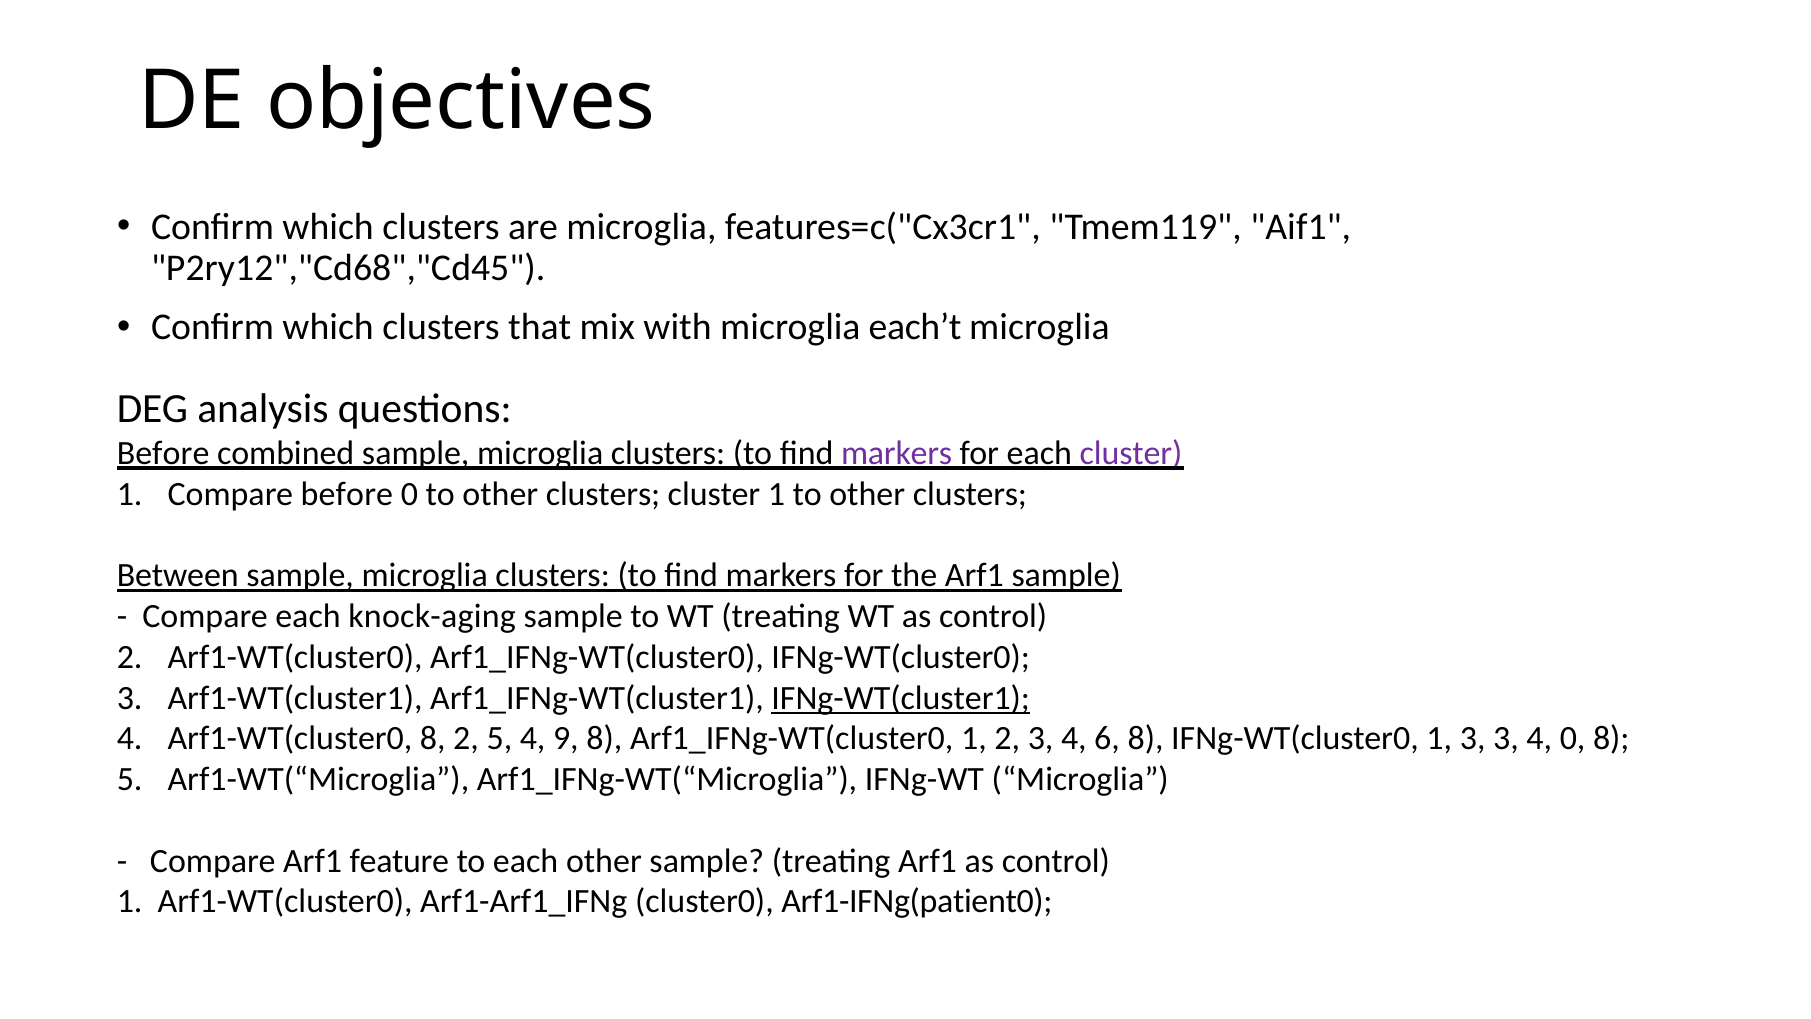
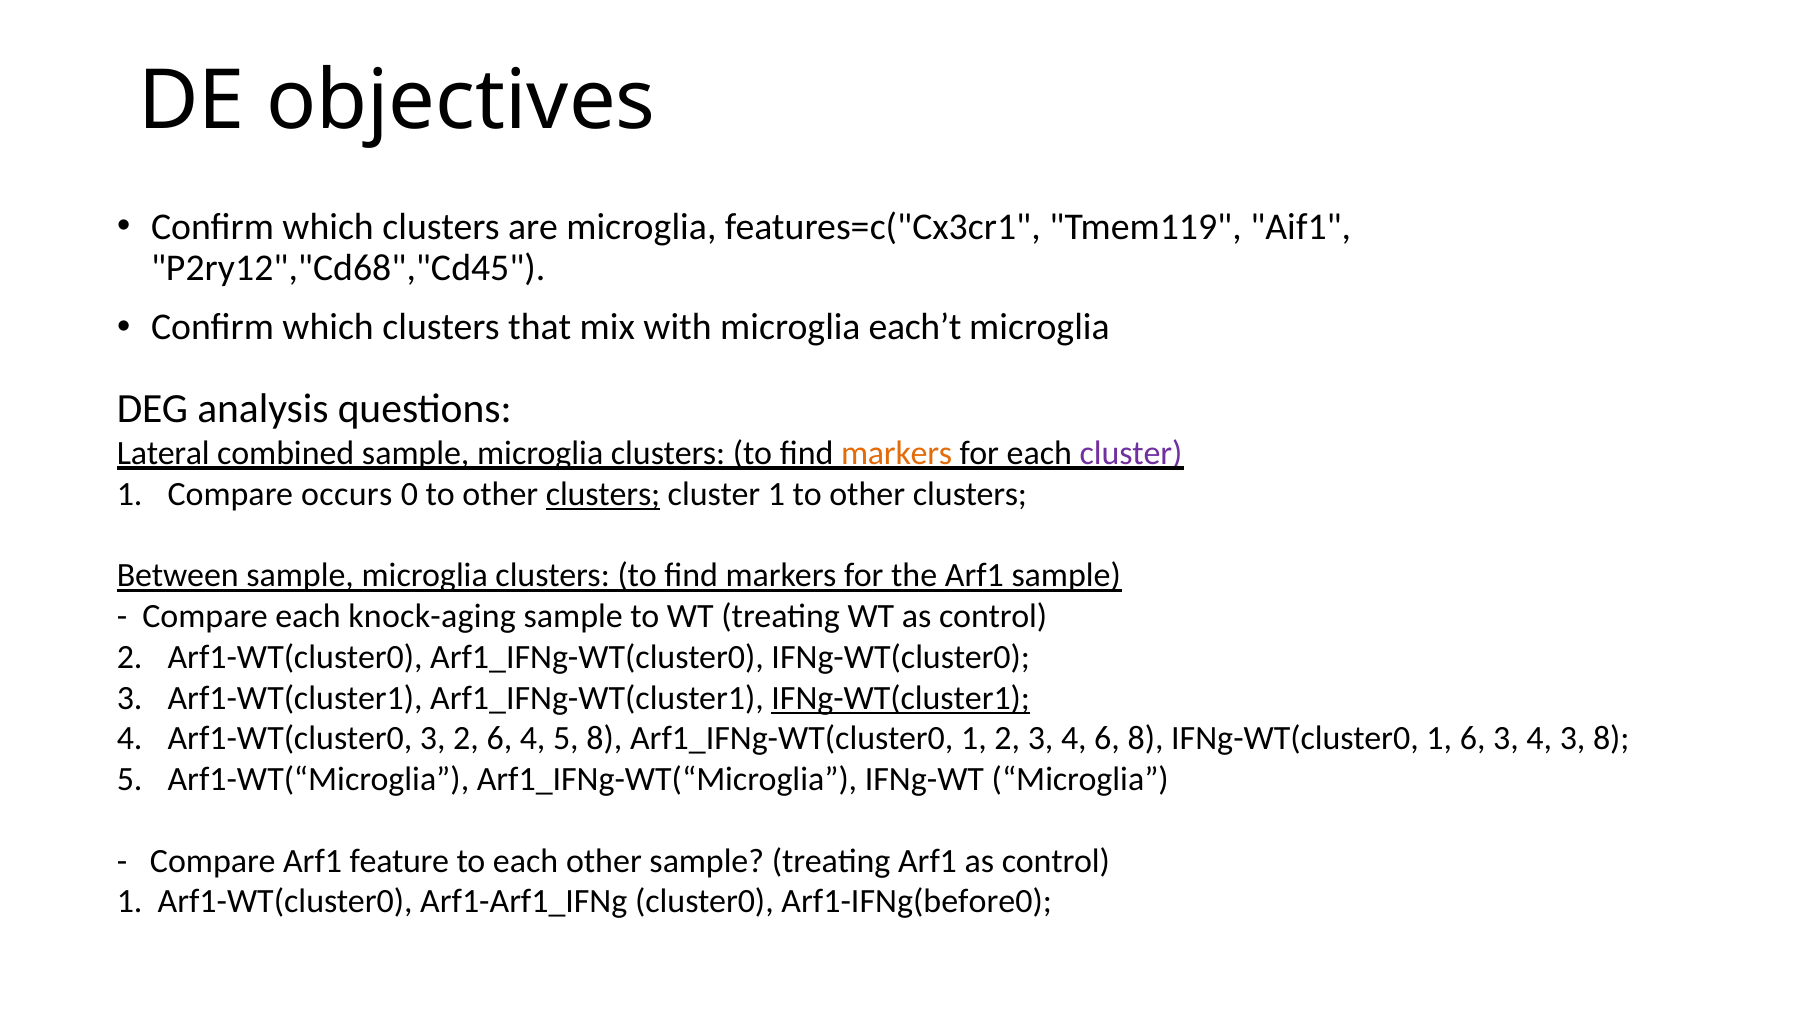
Before: Before -> Lateral (163, 453)
markers colour: purple -> orange (897, 453)
Compare before: before -> occurs (347, 494)
clusters underline: none -> present (603, 494)
Arf1-WT(cluster0 8: 8 -> 3 (433, 738)
2 5: 5 -> 6 (499, 738)
4 9: 9 -> 5 (566, 738)
1 3: 3 -> 6 (1473, 738)
4 0: 0 -> 3 (1573, 738)
Arf1-IFNg(patient0: Arf1-IFNg(patient0 -> Arf1-IFNg(before0 (917, 901)
